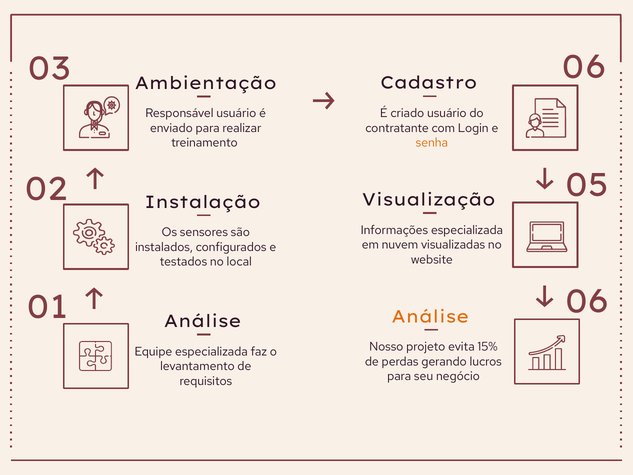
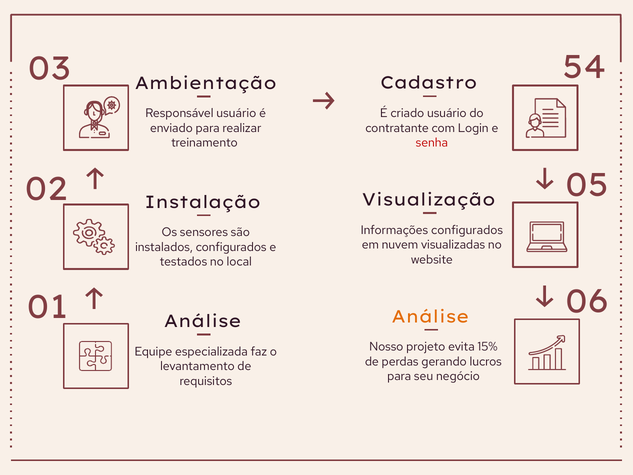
03 06: 06 -> 54 (584, 67)
senha colour: orange -> red (432, 143)
Informações especializada: especializada -> configurados (467, 230)
